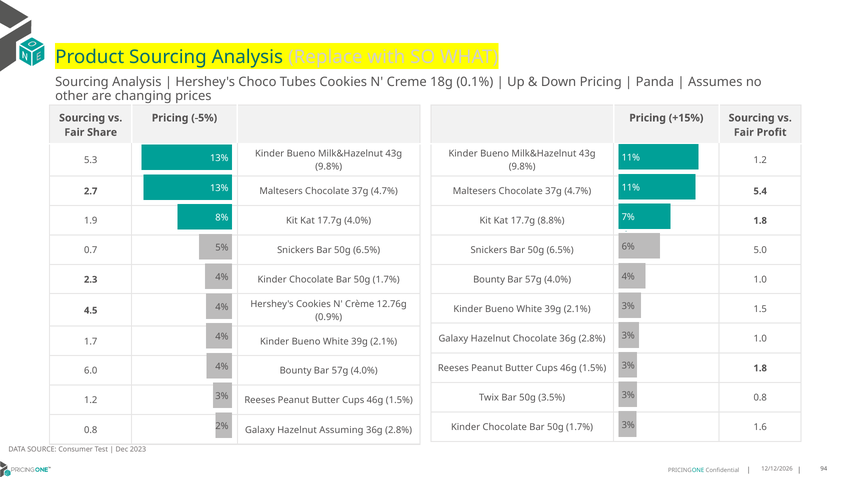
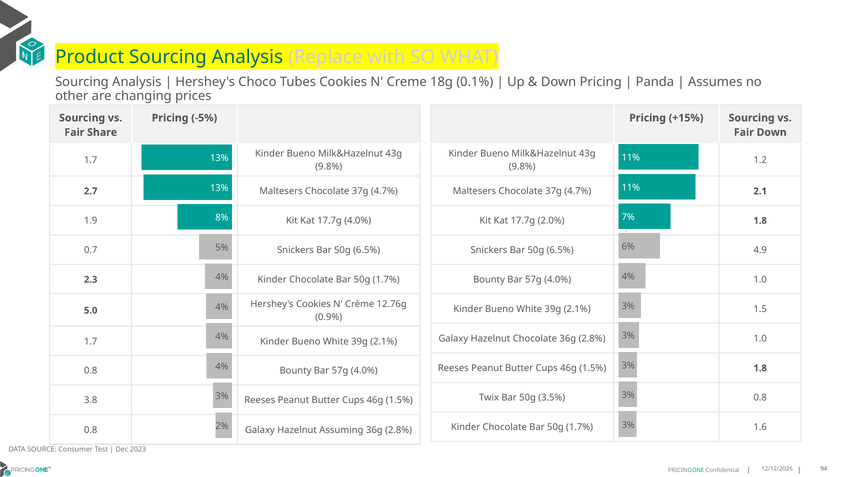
Fair Profit: Profit -> Down (772, 132)
5.3: 5.3 -> 1.7 (91, 160)
5.4: 5.4 -> 2.1 (760, 191)
8.8%: 8.8% -> 2.0% (551, 221)
5.0: 5.0 -> 4.9 (760, 250)
4.5: 4.5 -> 5.0 (91, 310)
6.0: 6.0 -> 0.8 (91, 371)
1.2: 1.2 -> 3.8 (91, 400)
